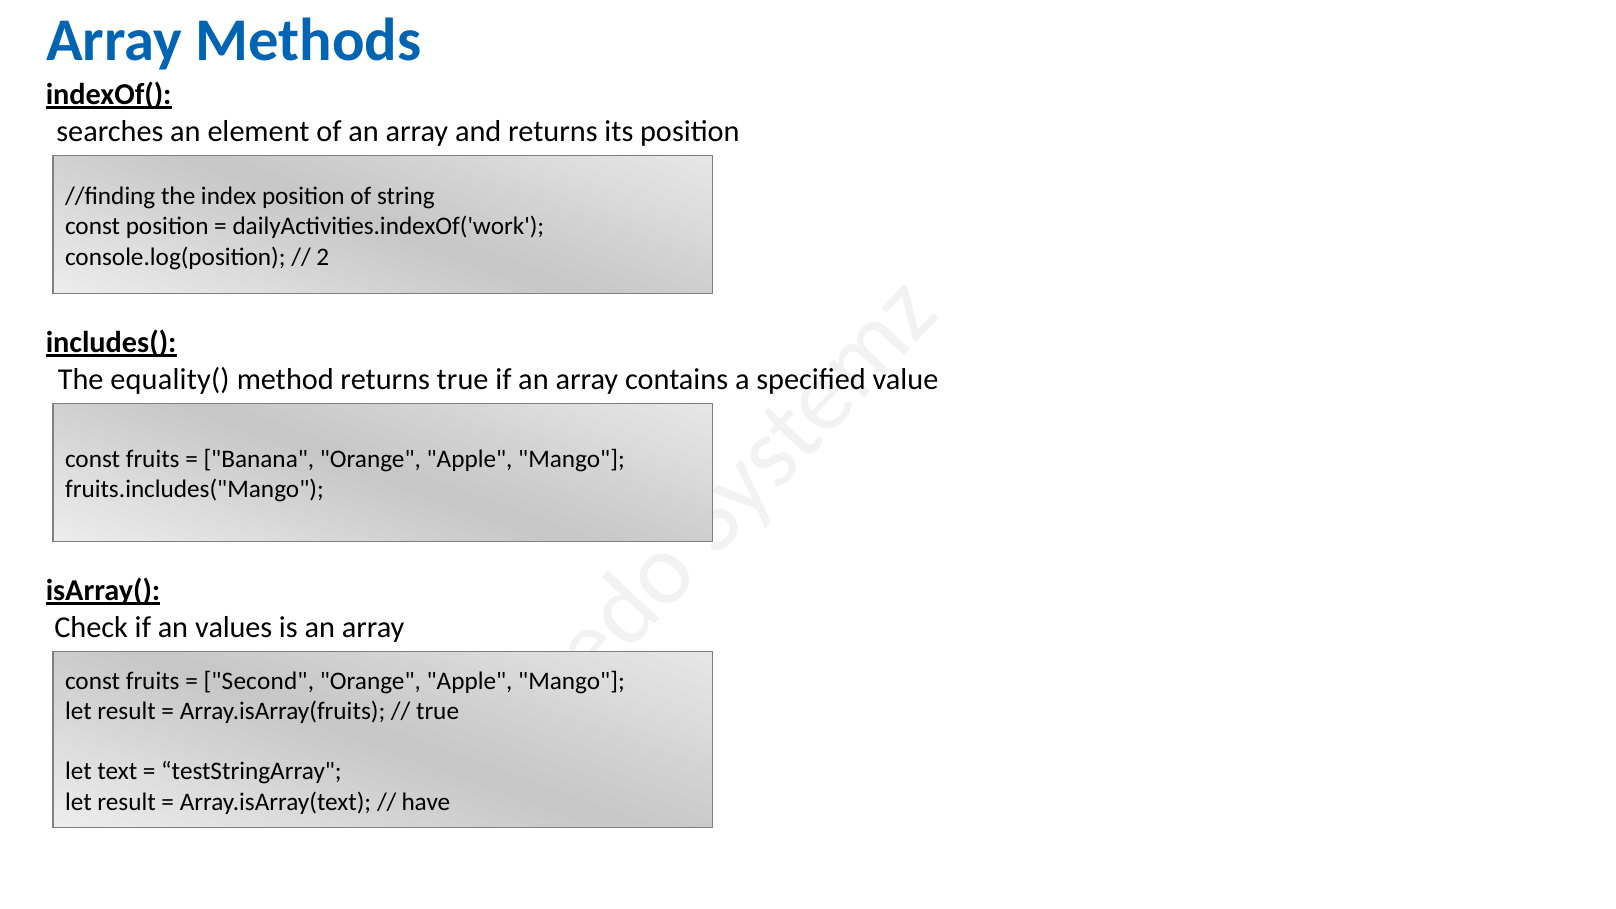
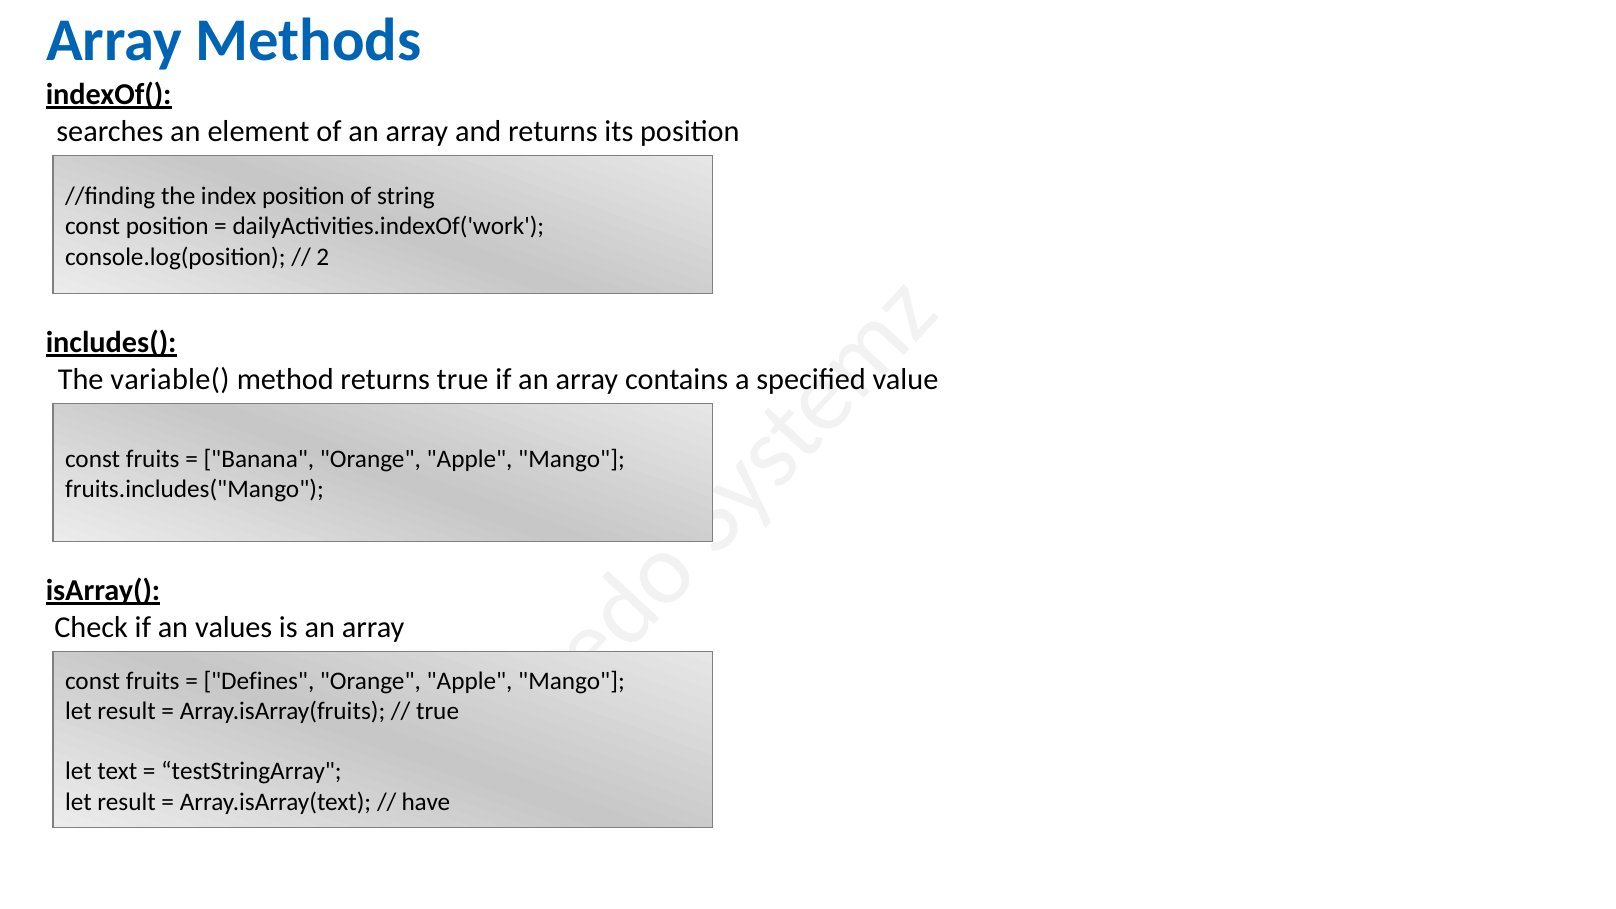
equality(: equality( -> variable( (170, 380)
Second: Second -> Defines (259, 681)
